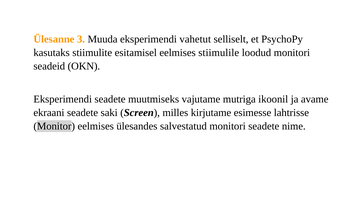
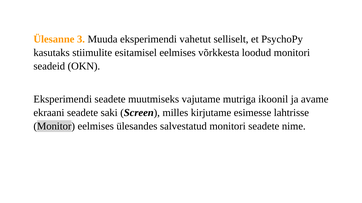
stiimulile: stiimulile -> võrkkesta (219, 53)
